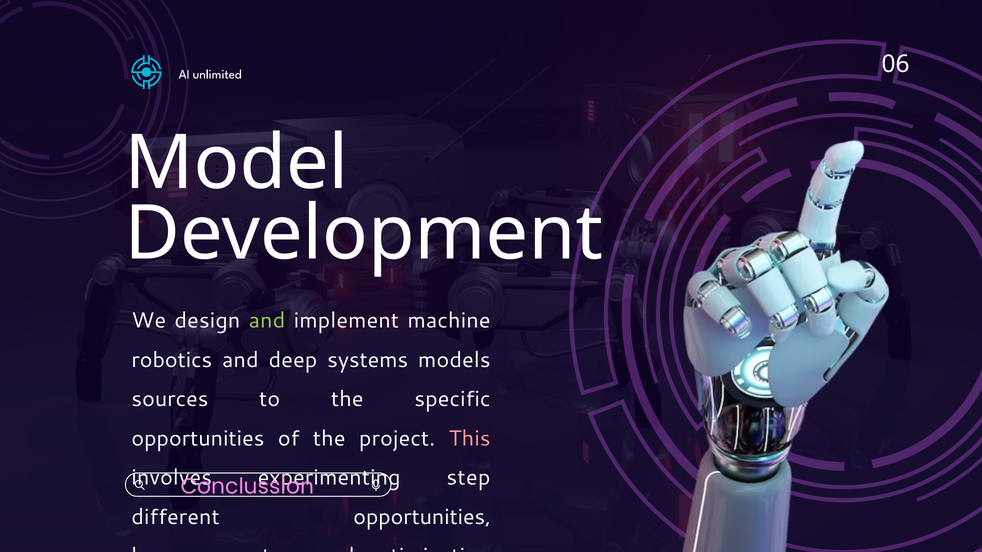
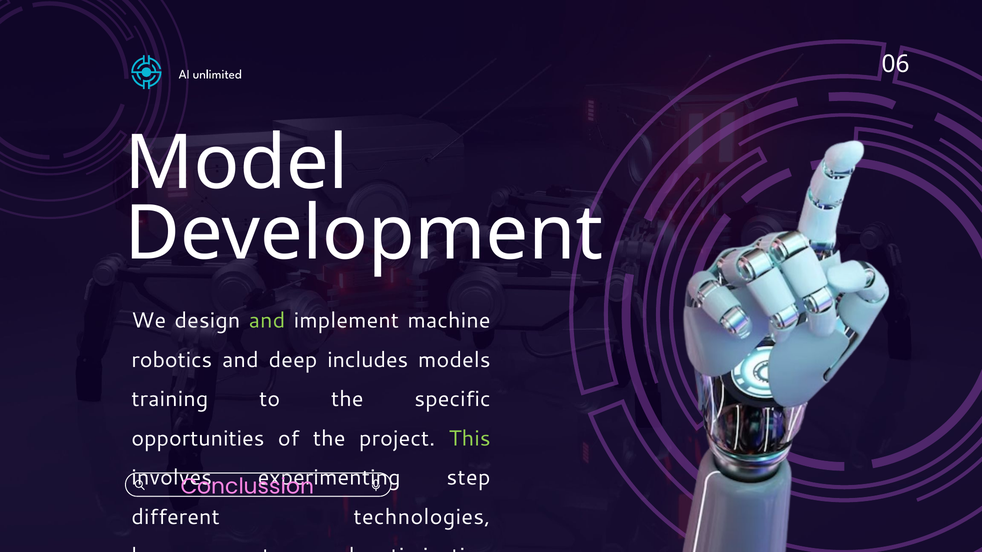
systems: systems -> includes (368, 360)
sources: sources -> training (170, 399)
This colour: pink -> light green (470, 439)
different opportunities: opportunities -> technologies (422, 517)
